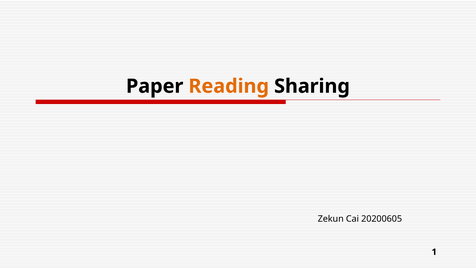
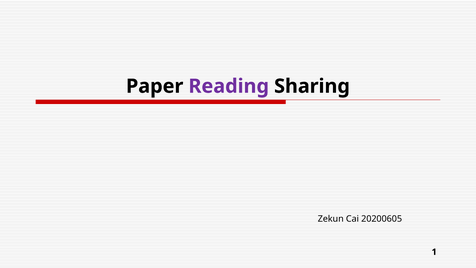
Reading colour: orange -> purple (229, 86)
